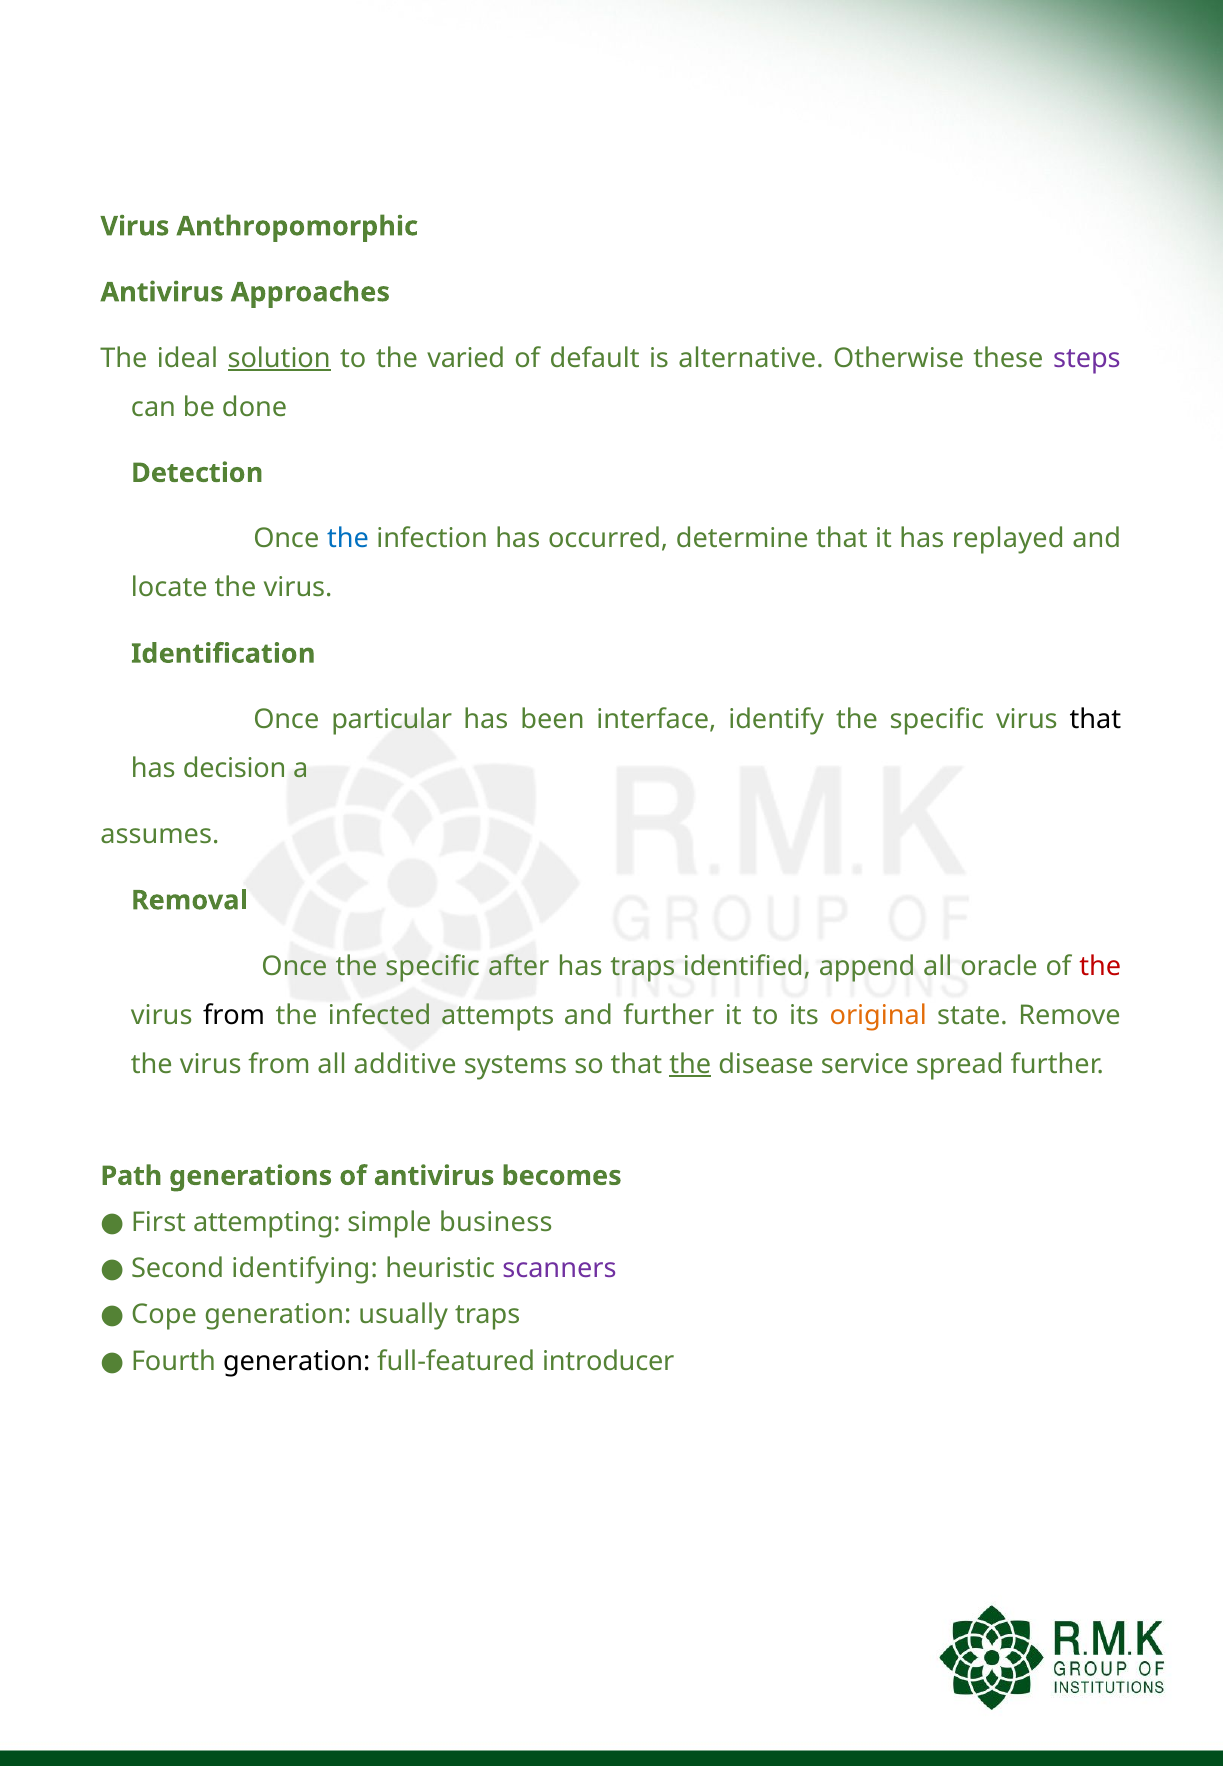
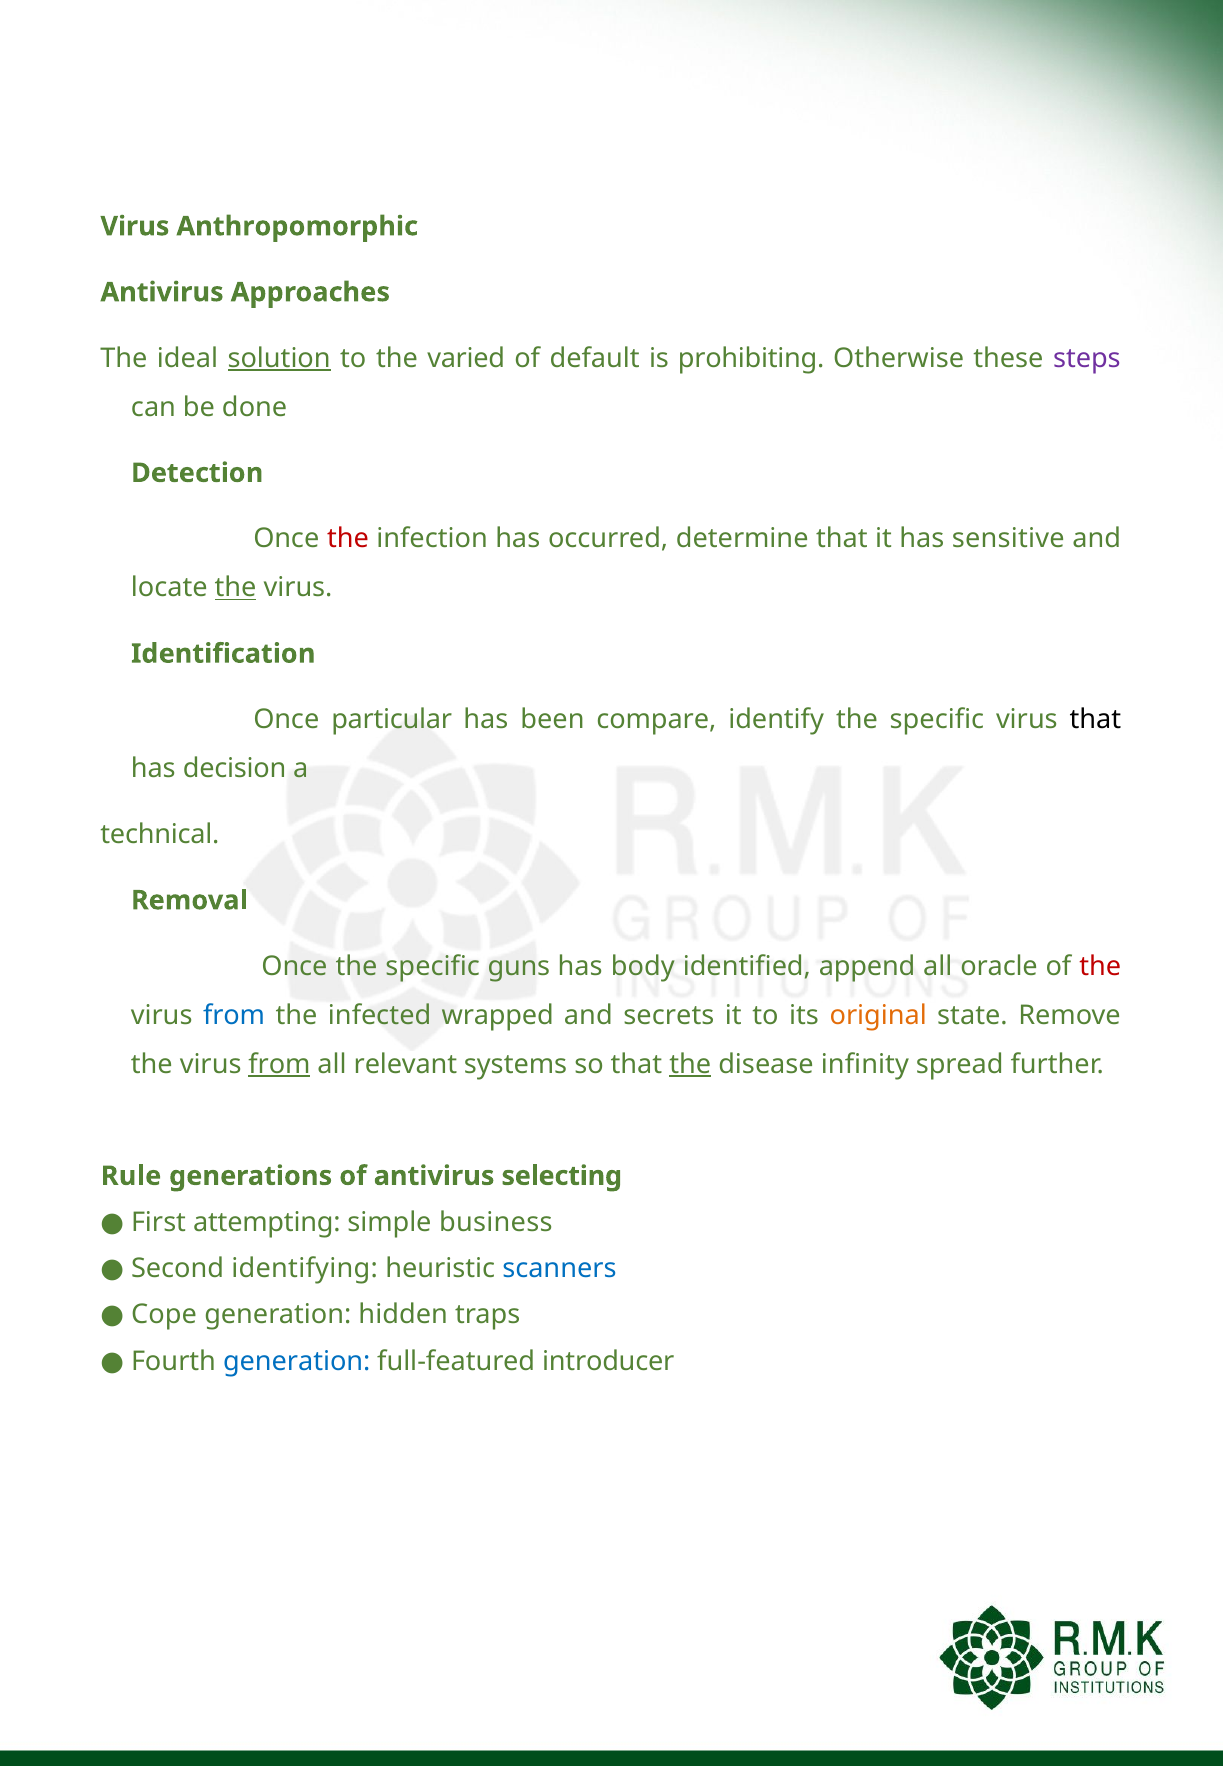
alternative: alternative -> prohibiting (751, 358)
the colour: blue -> red (348, 539)
replayed: replayed -> sensitive (1008, 539)
the underline: none -> present (236, 588)
interface: interface -> compare (656, 720)
assumes: assumes -> technical (160, 835)
after: after -> guns (519, 967)
has traps: traps -> body (643, 967)
from colour: black -> blue (234, 1016)
attempts: attempts -> wrapped (498, 1016)
and further: further -> secrets (669, 1016)
from underline: none -> present (279, 1064)
additive: additive -> relevant (405, 1064)
service: service -> infinity (865, 1064)
Path: Path -> Rule (131, 1176)
becomes: becomes -> selecting (562, 1176)
scanners colour: purple -> blue (559, 1269)
usually: usually -> hidden (403, 1315)
generation colour: black -> blue (297, 1362)
